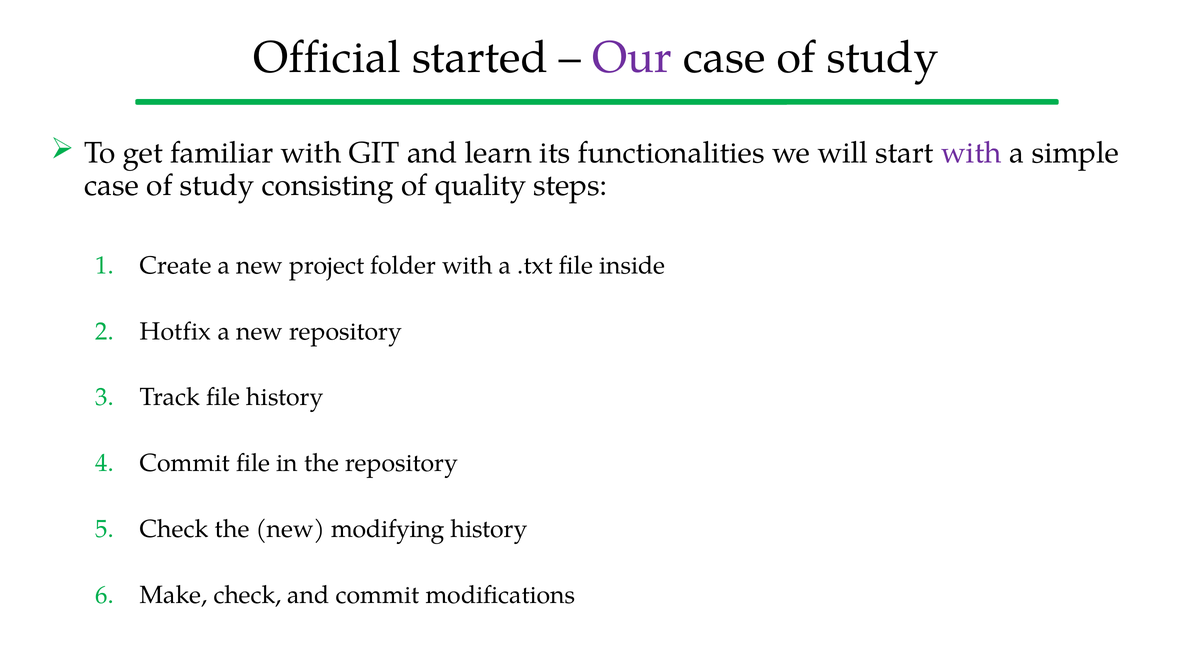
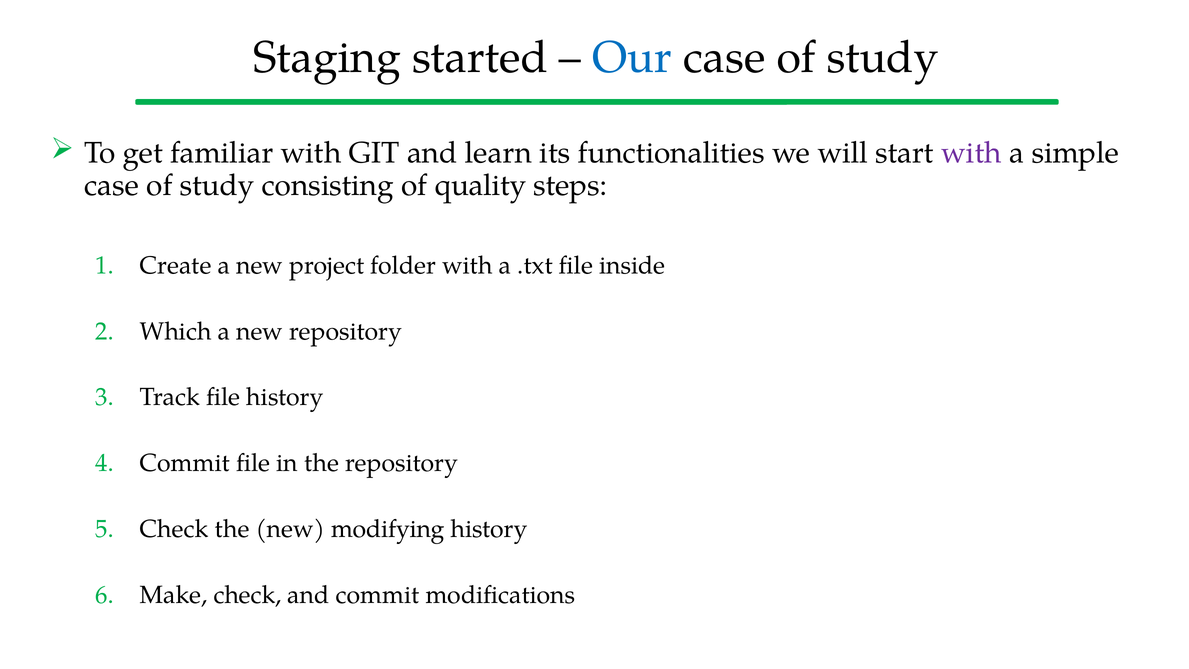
Official: Official -> Staging (327, 57)
Our colour: purple -> blue (632, 57)
Hotfix: Hotfix -> Which (176, 331)
